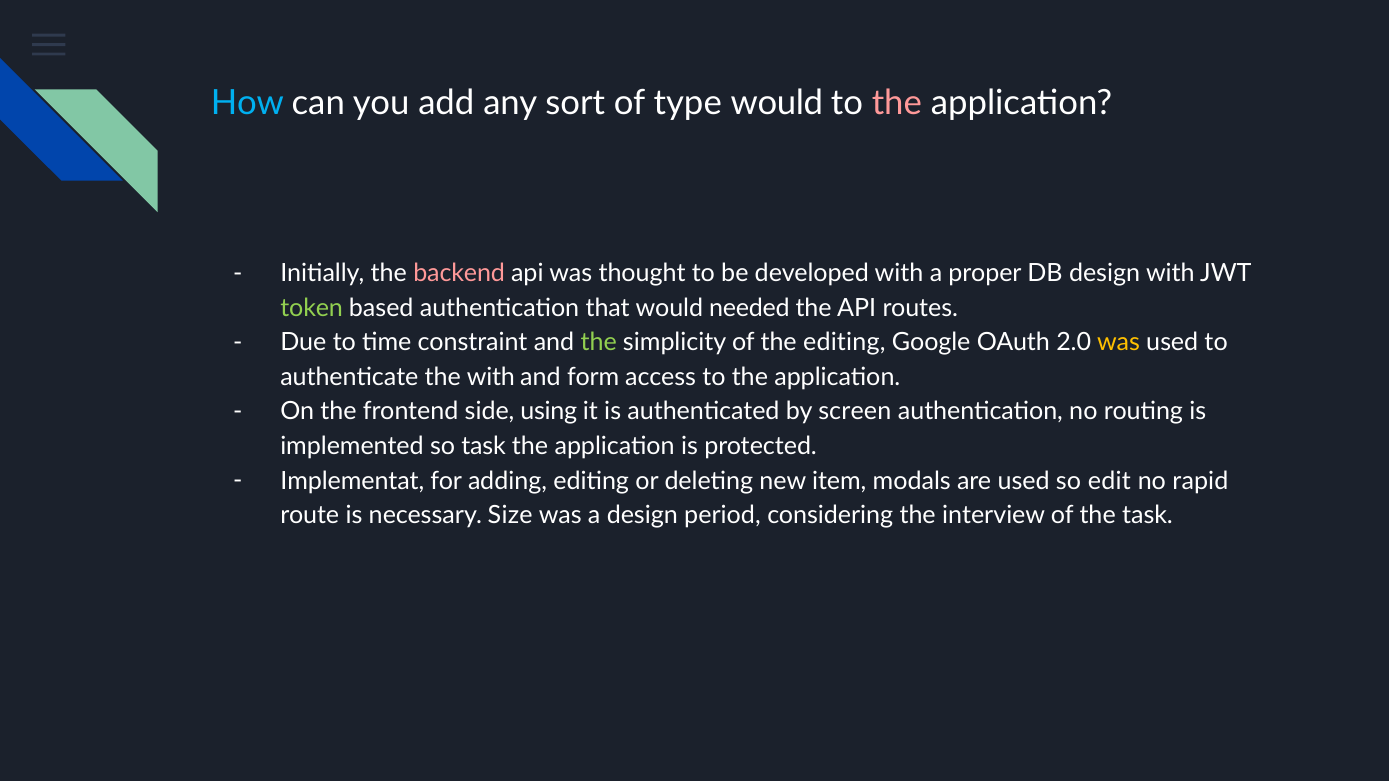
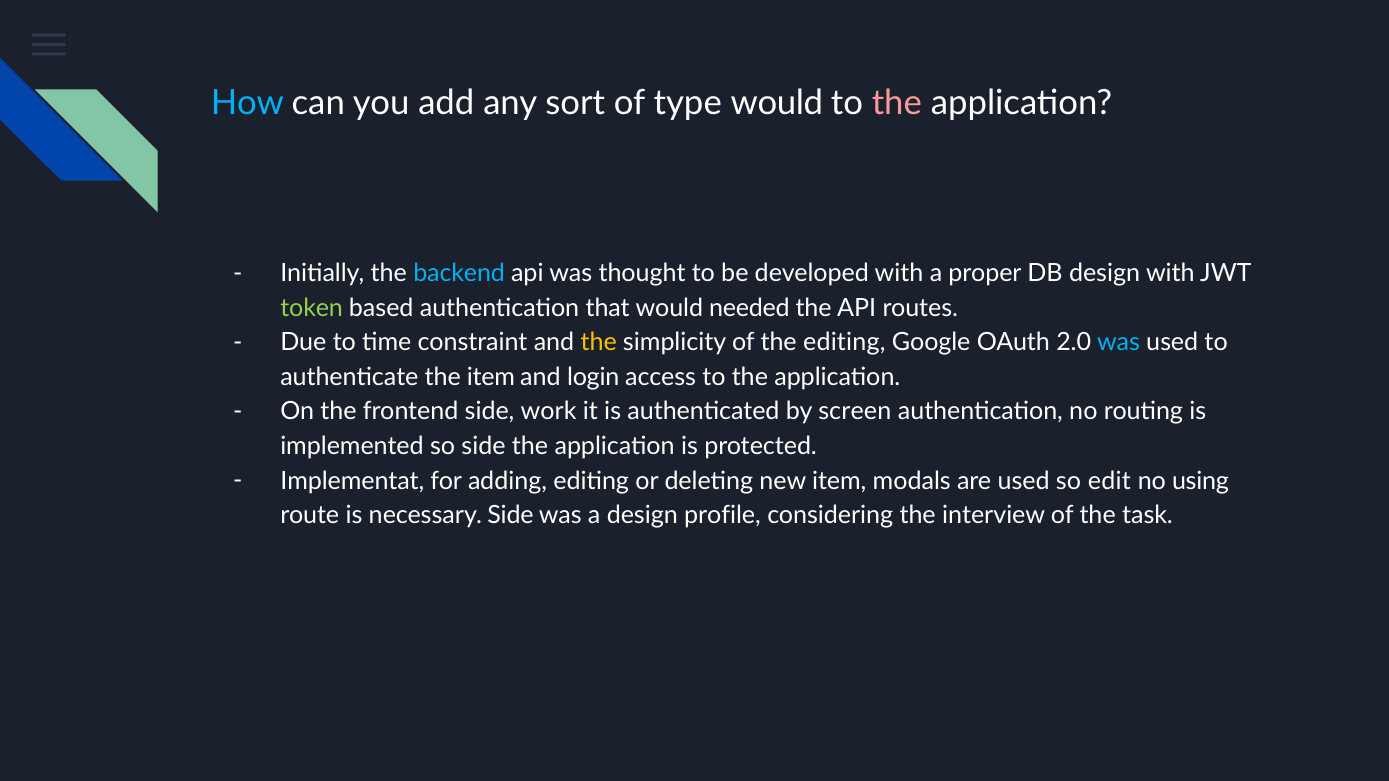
backend colour: pink -> light blue (459, 273)
the colour: light green -> yellow (599, 343)
was colour: yellow -> light blue (1119, 343)
the with: with -> item (491, 377)
form: form -> login (593, 377)
using: using -> work (549, 412)
so task: task -> side (484, 446)
rapid: rapid -> using (1200, 481)
necessary Size: Size -> Side (510, 516)
period: period -> profile (723, 516)
